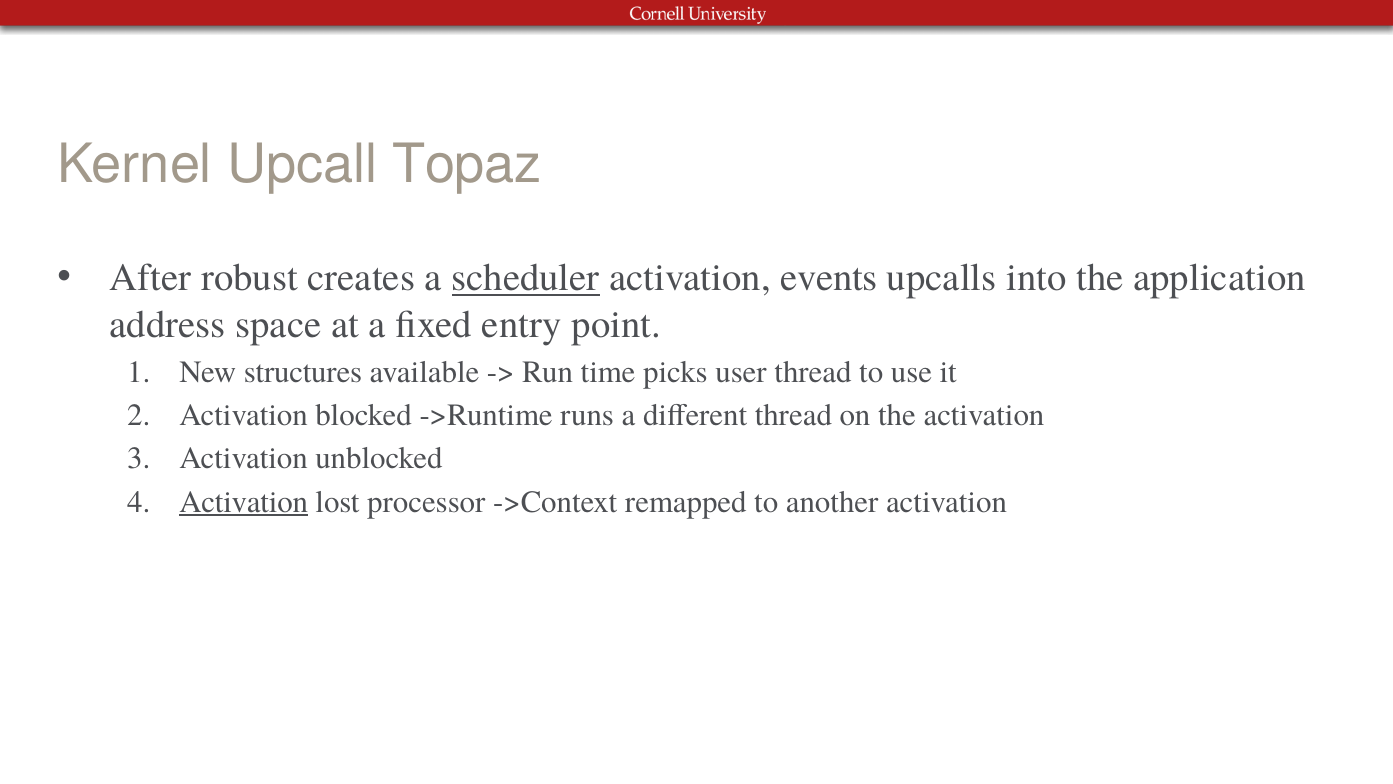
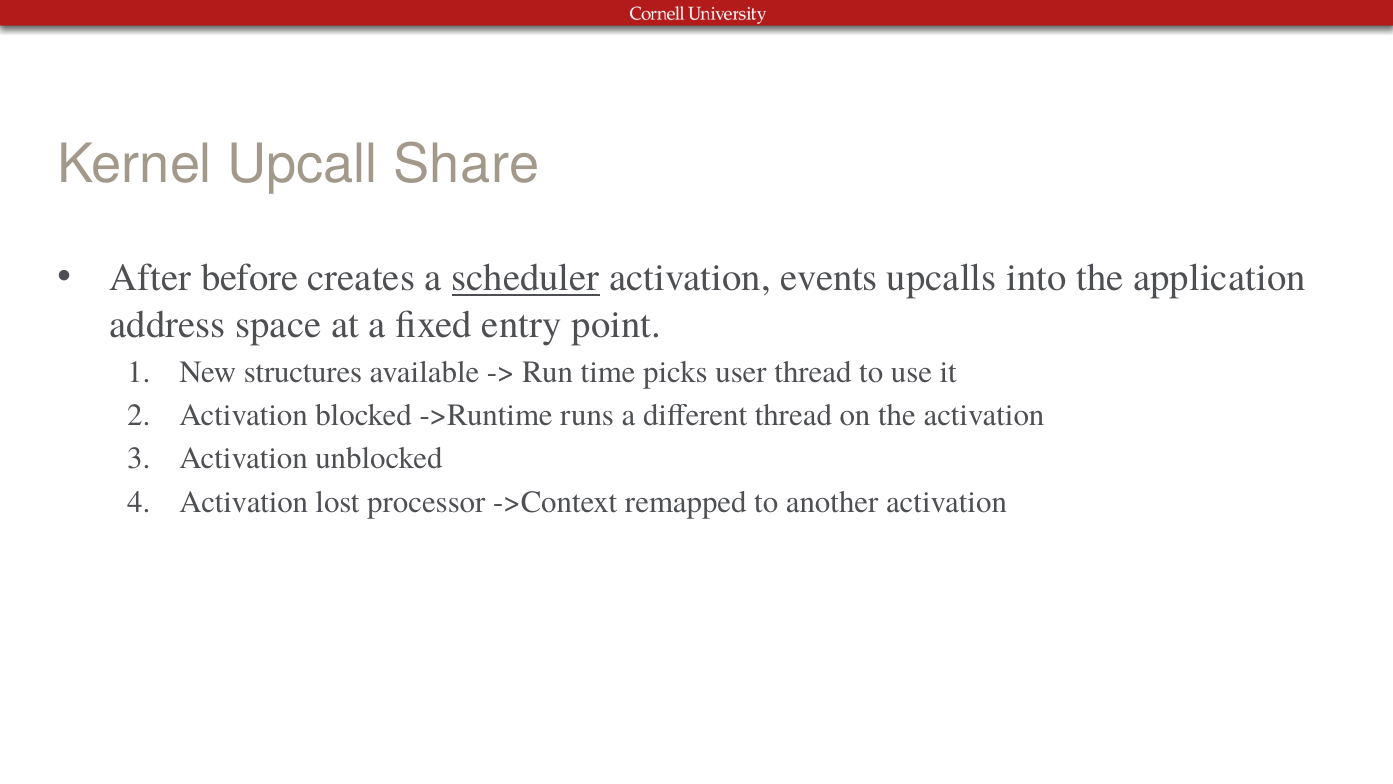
Topaz: Topaz -> Share (467, 165)
robust: robust -> before (250, 278)
Activation underline: present -> none (244, 502)
